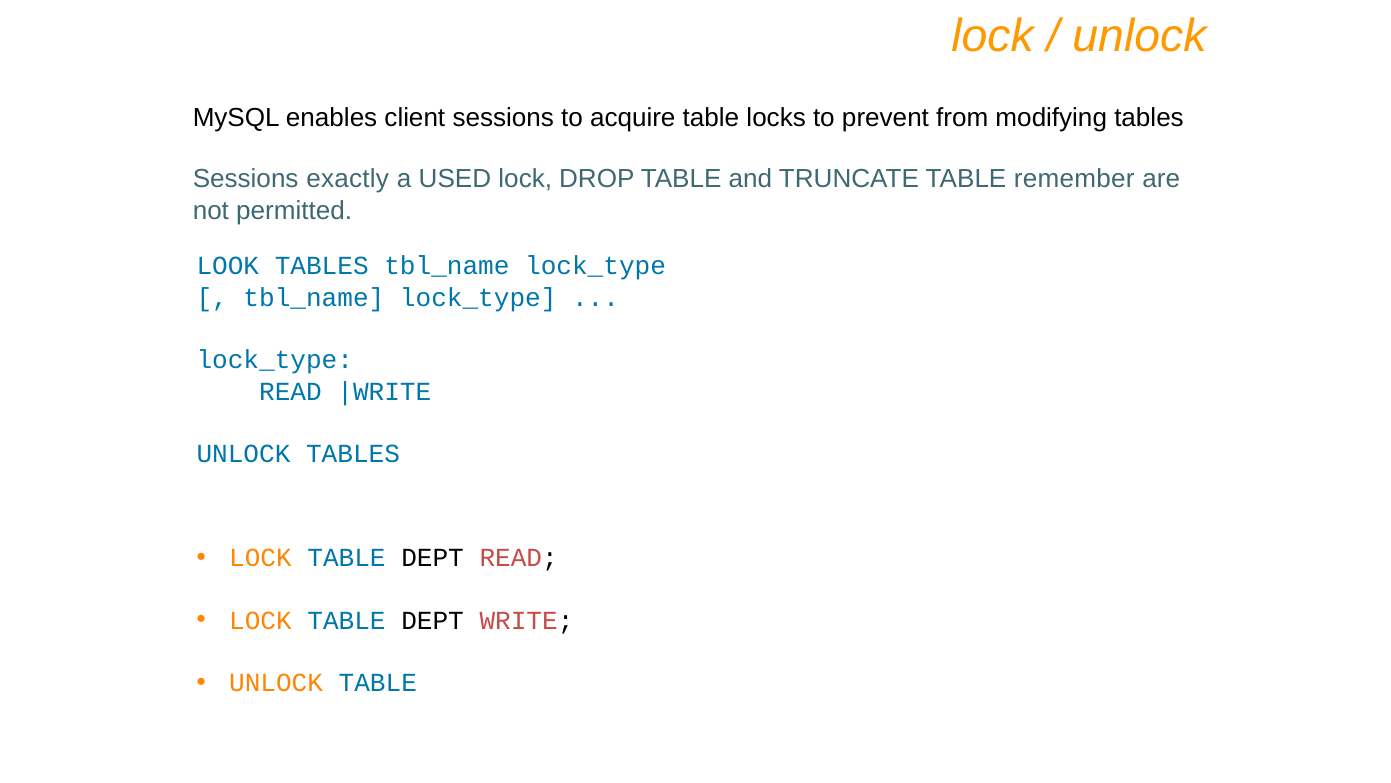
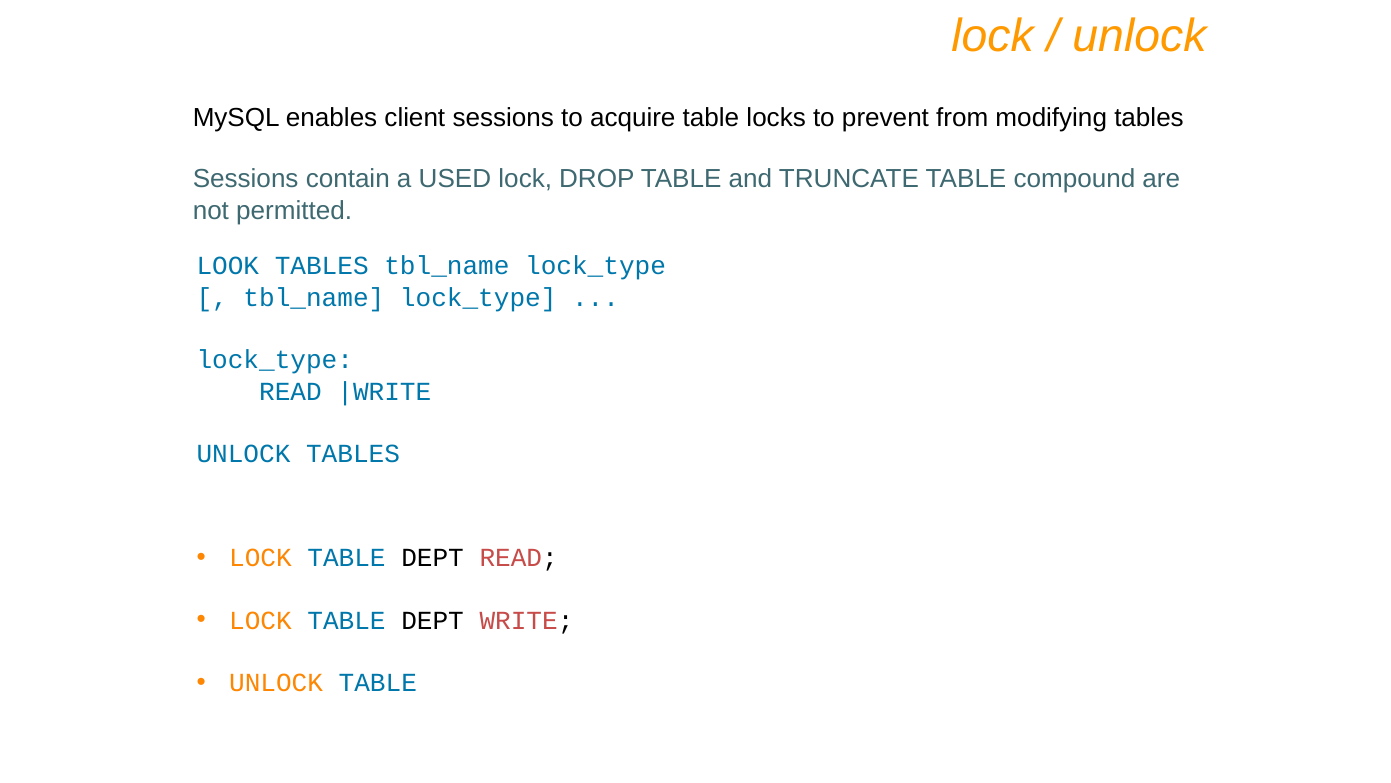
exactly: exactly -> contain (348, 179)
remember: remember -> compound (1074, 179)
